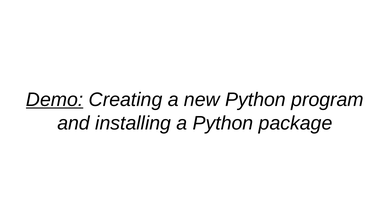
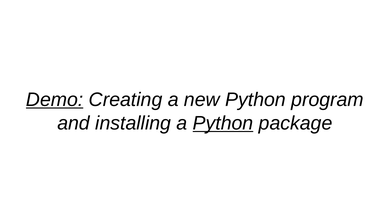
Python underline: none -> present (223, 123)
